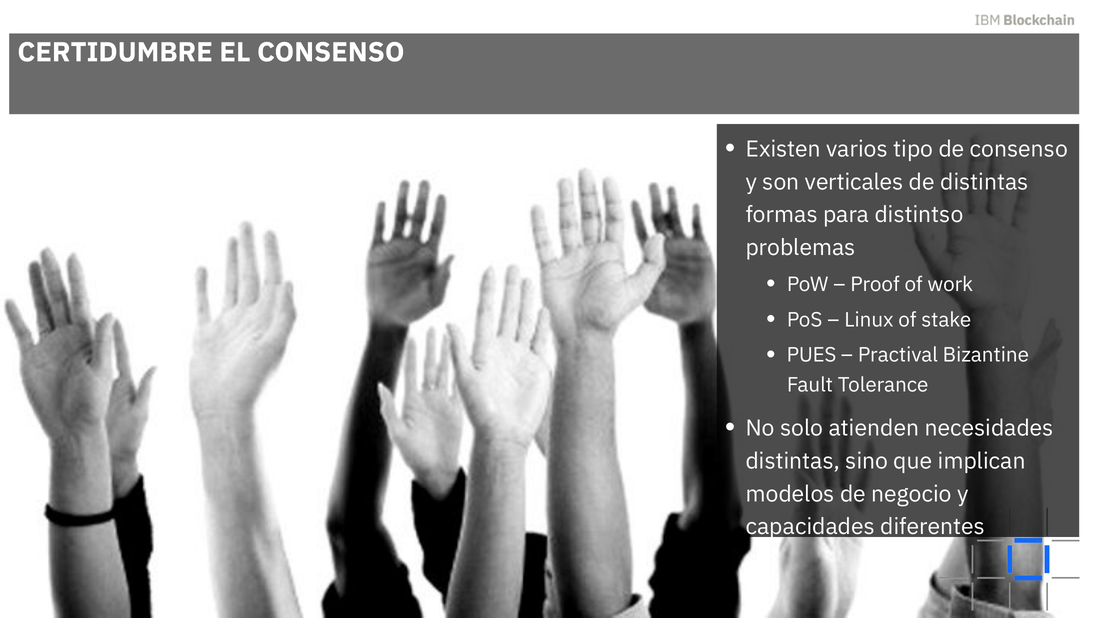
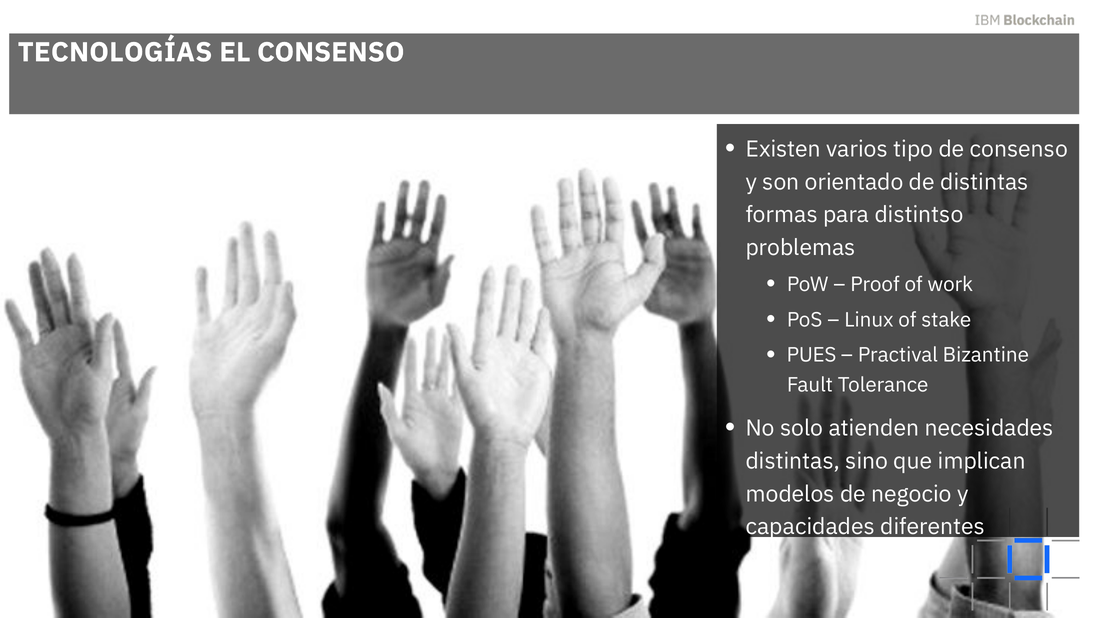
CERTIDUMBRE: CERTIDUMBRE -> TECNOLOGÍAS (115, 52)
verticales: verticales -> orientado (854, 182)
